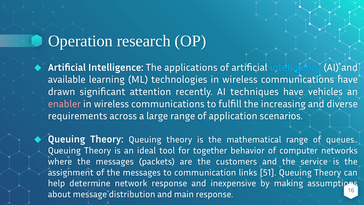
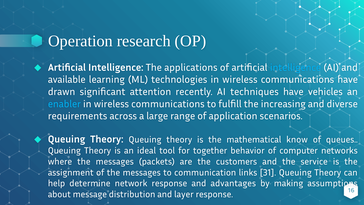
enabler colour: pink -> light blue (64, 104)
mathematical range: range -> know (297, 139)
51: 51 -> 31 (268, 172)
inexpensive: inexpensive -> advantages (233, 183)
main: main -> layer (184, 194)
